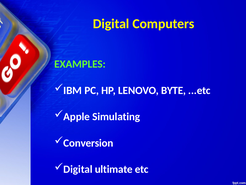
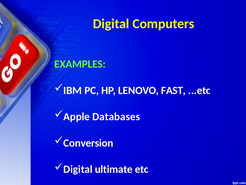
BYTE: BYTE -> FAST (173, 90)
Simulating: Simulating -> Databases (116, 116)
